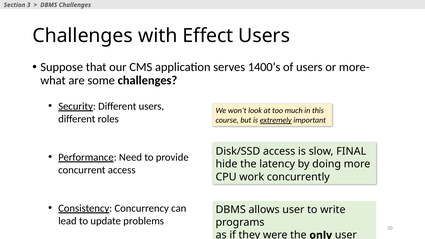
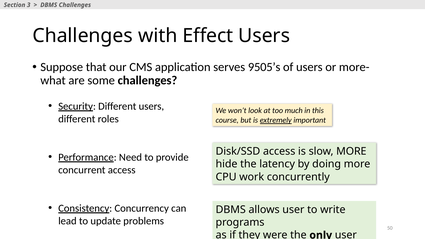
1400’s: 1400’s -> 9505’s (264, 67)
slow FINAL: FINAL -> MORE (351, 151)
